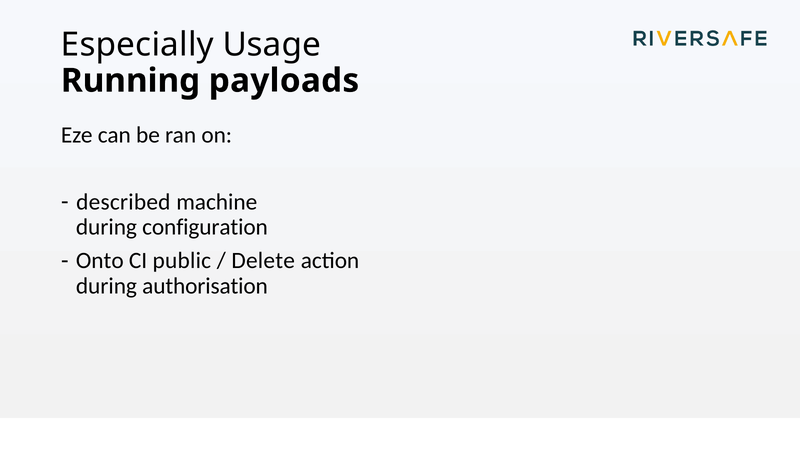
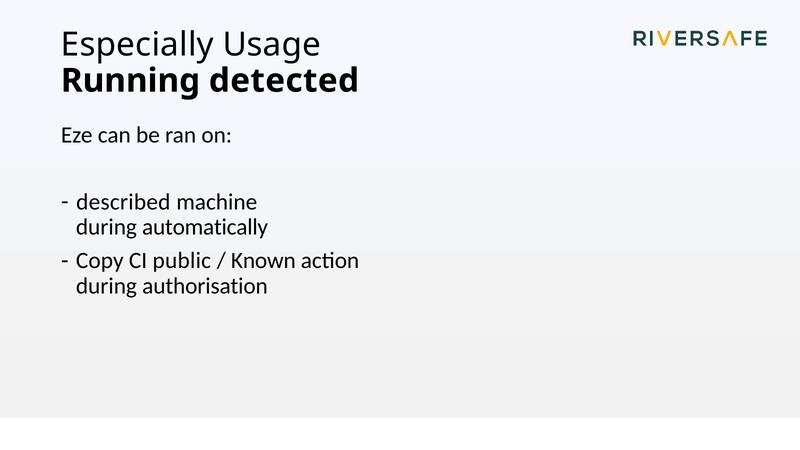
payloads: payloads -> detected (284, 81)
configuration: configuration -> automatically (205, 227)
Onto: Onto -> Copy (100, 261)
Delete: Delete -> Known (263, 261)
